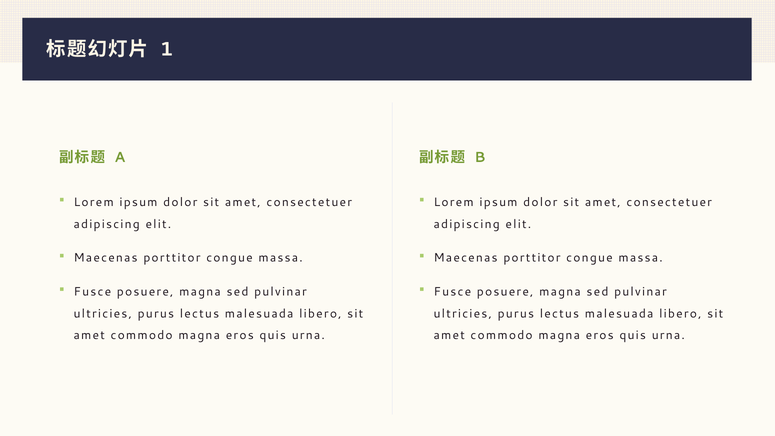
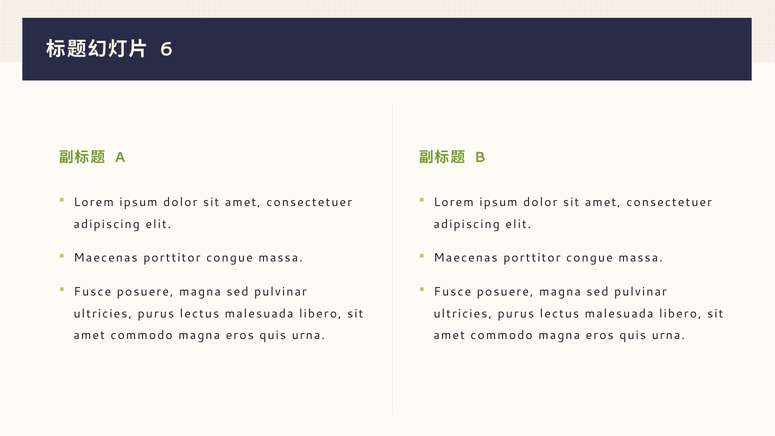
1: 1 -> 6 (167, 49)
